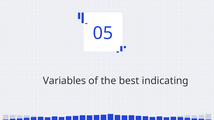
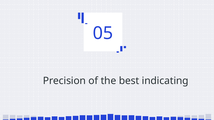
Variables: Variables -> Precision (64, 81)
